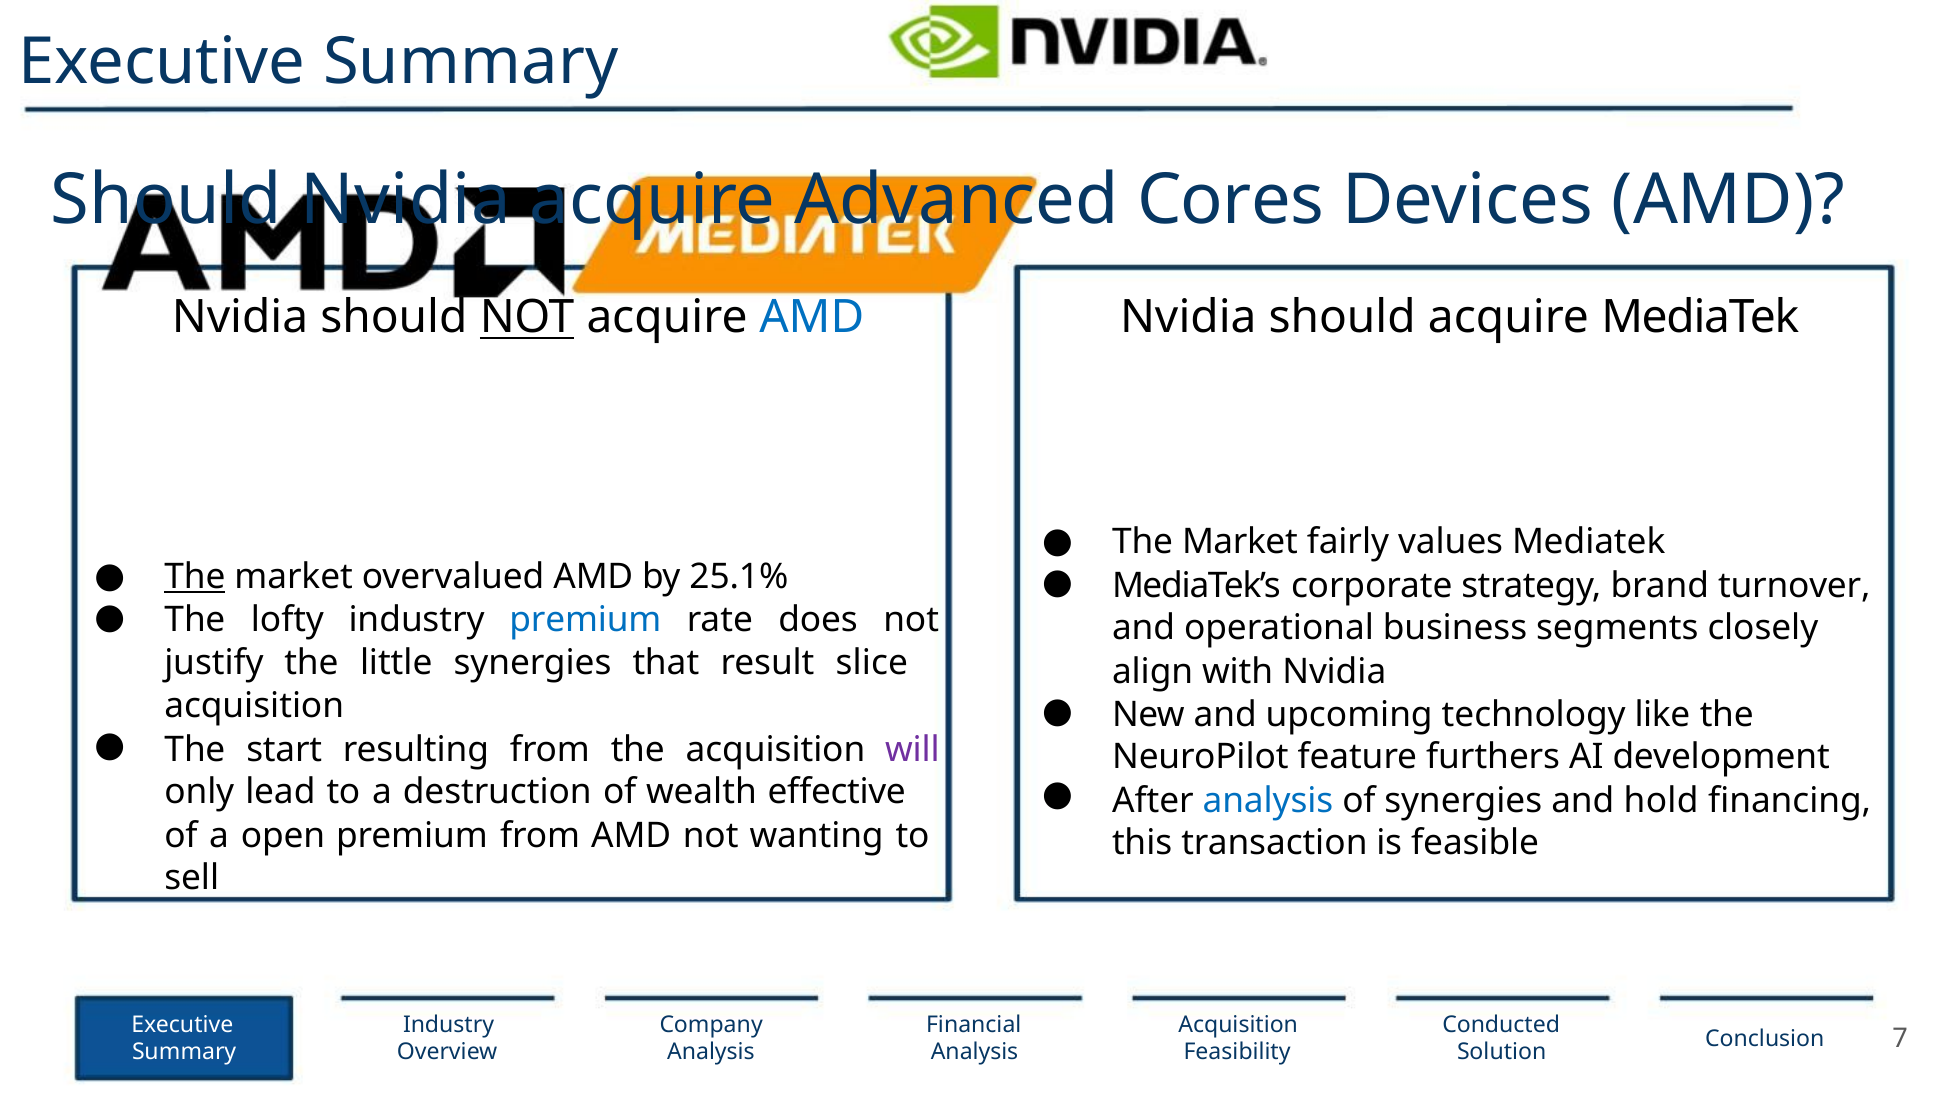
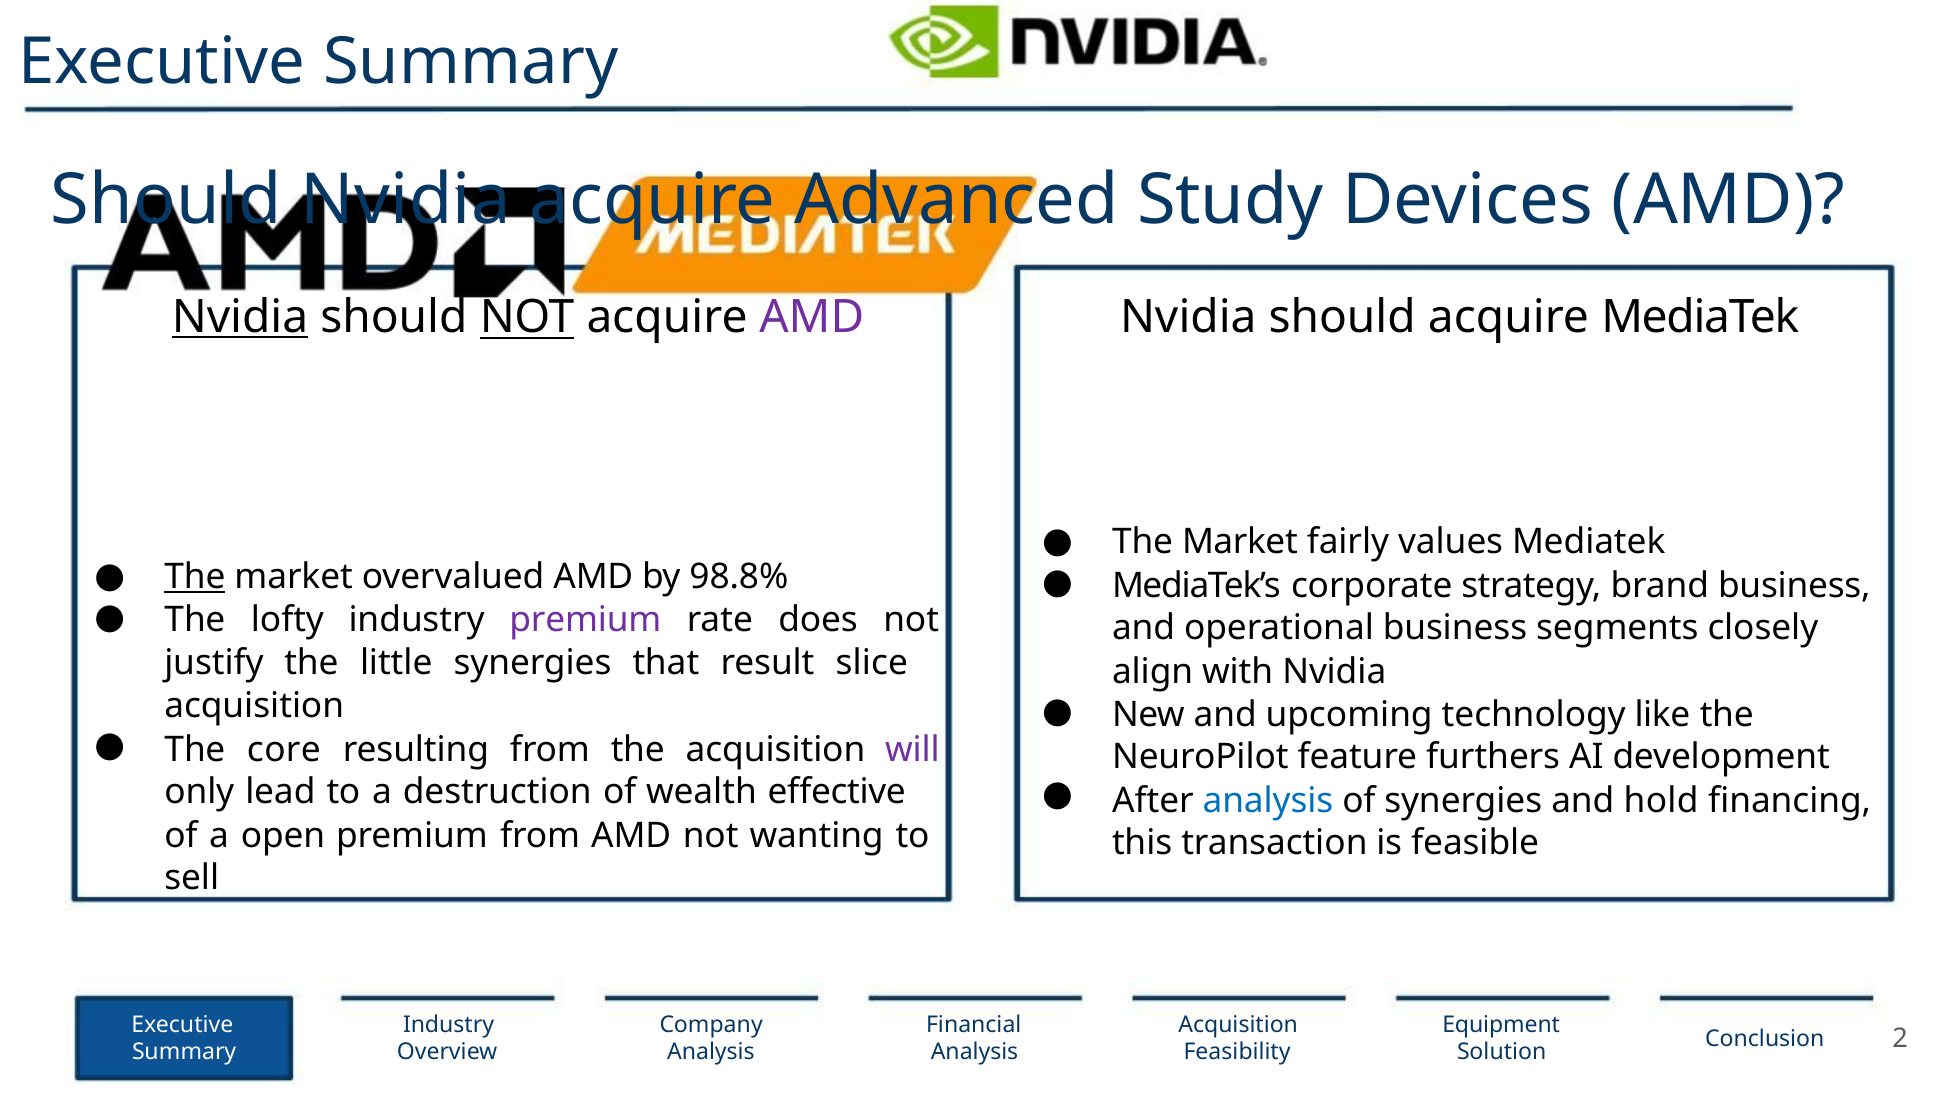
Cores: Cores -> Study (1230, 200)
Nvidia underline: none -> present (240, 317)
AMD colour: blue -> purple (812, 317)
25.1%: 25.1% -> 98.8% (739, 577)
brand turnover: turnover -> business (1794, 586)
premium colour: blue -> purple (585, 620)
start: start -> core (284, 750)
Conducted: Conducted -> Equipment (1501, 1025)
7: 7 -> 2 (1900, 1039)
